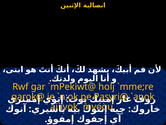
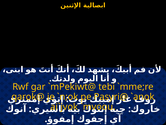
holj: holj -> tebi (107, 86)
